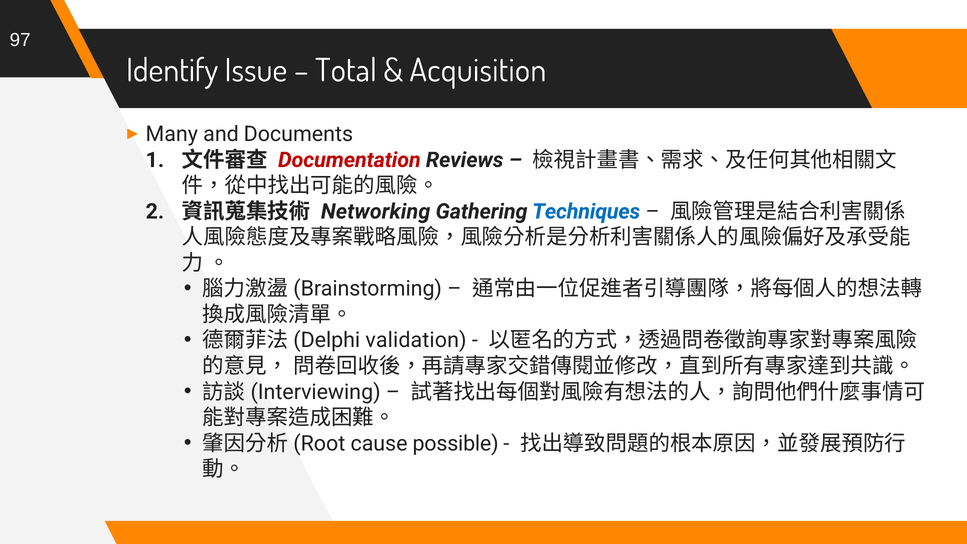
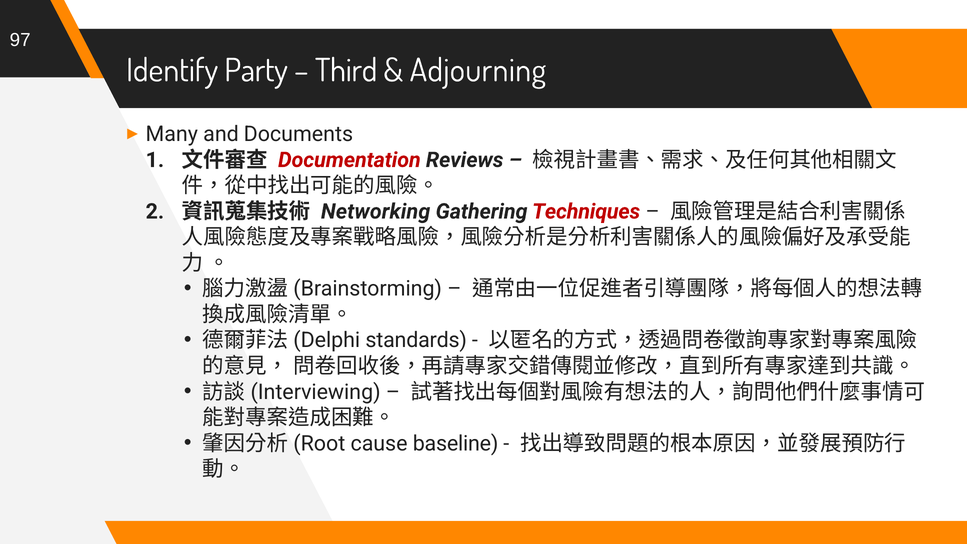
Issue: Issue -> Party (256, 71)
Total: Total -> Third (346, 71)
Acquisition: Acquisition -> Adjourning (478, 71)
Techniques colour: blue -> red (586, 211)
validation: validation -> standards (416, 340)
possible: possible -> baseline (456, 443)
